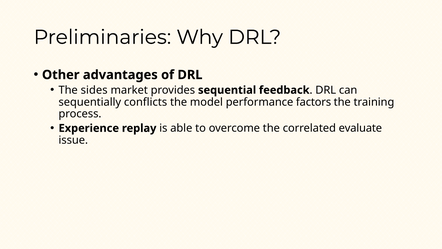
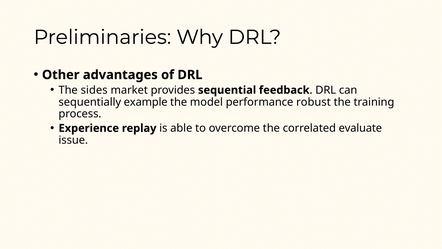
conflicts: conflicts -> example (146, 102)
factors: factors -> robust (313, 102)
